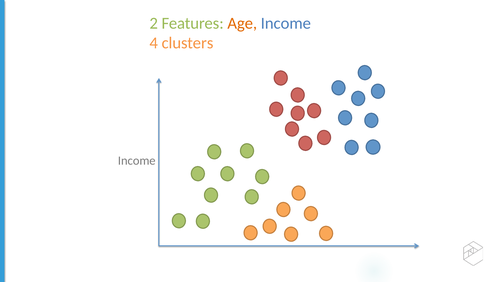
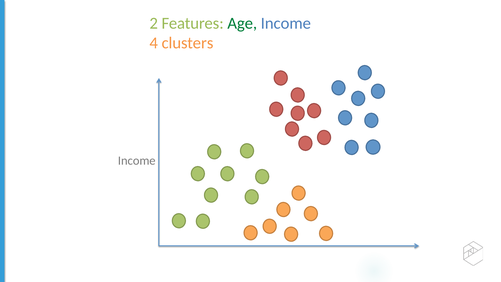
Age colour: orange -> green (242, 23)
